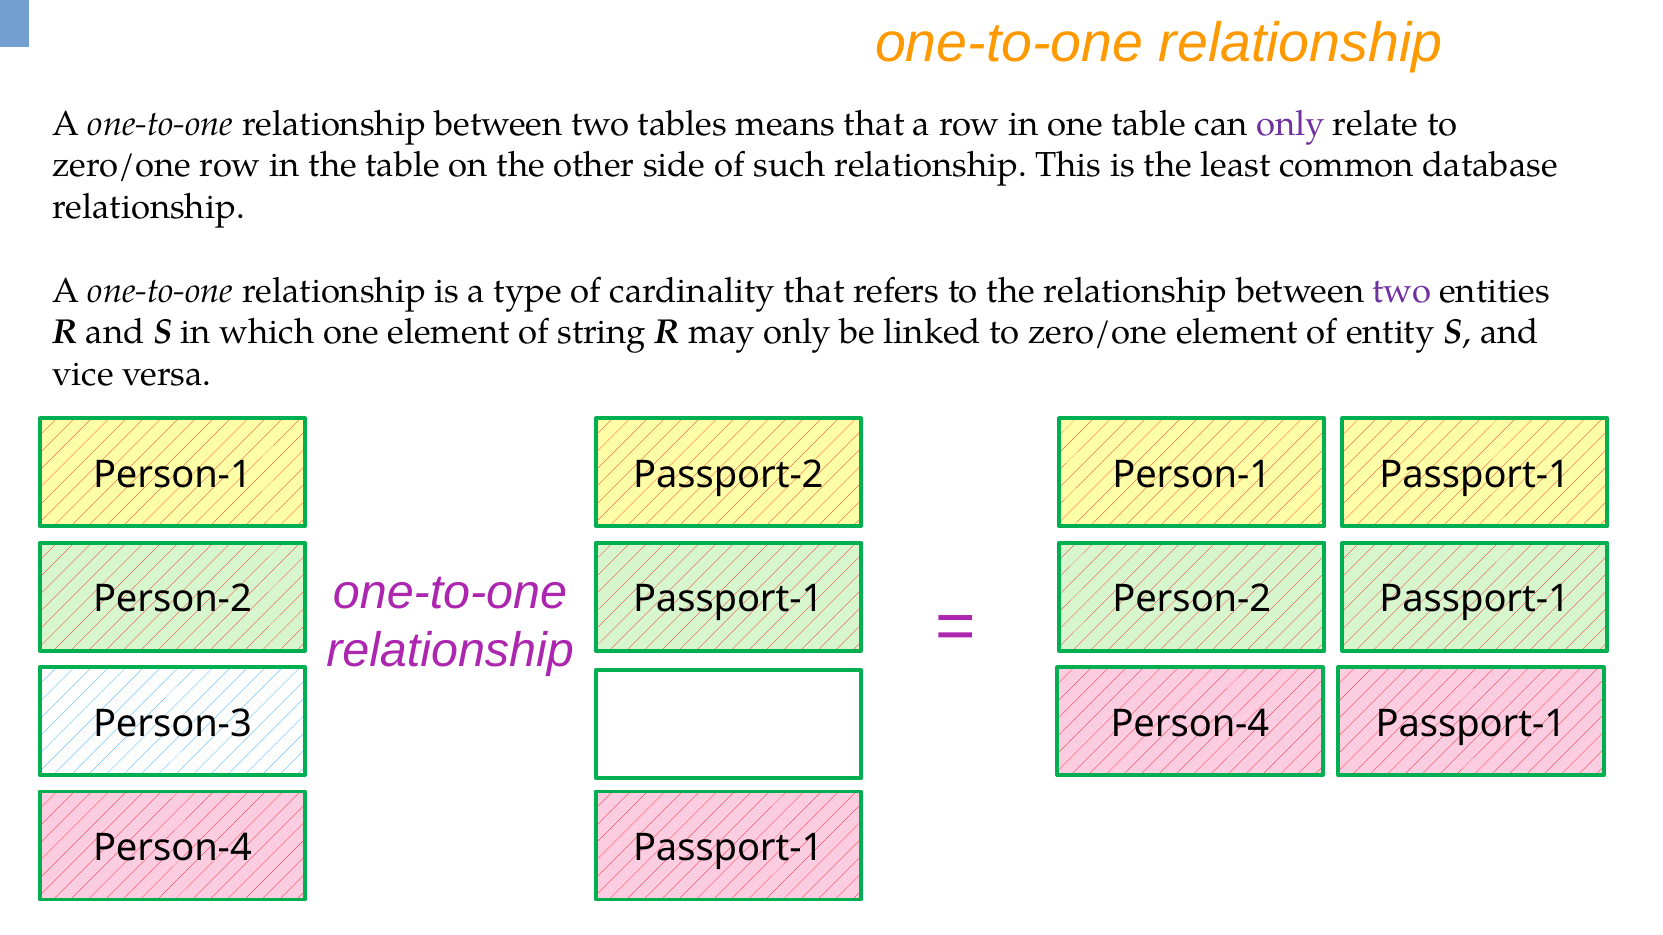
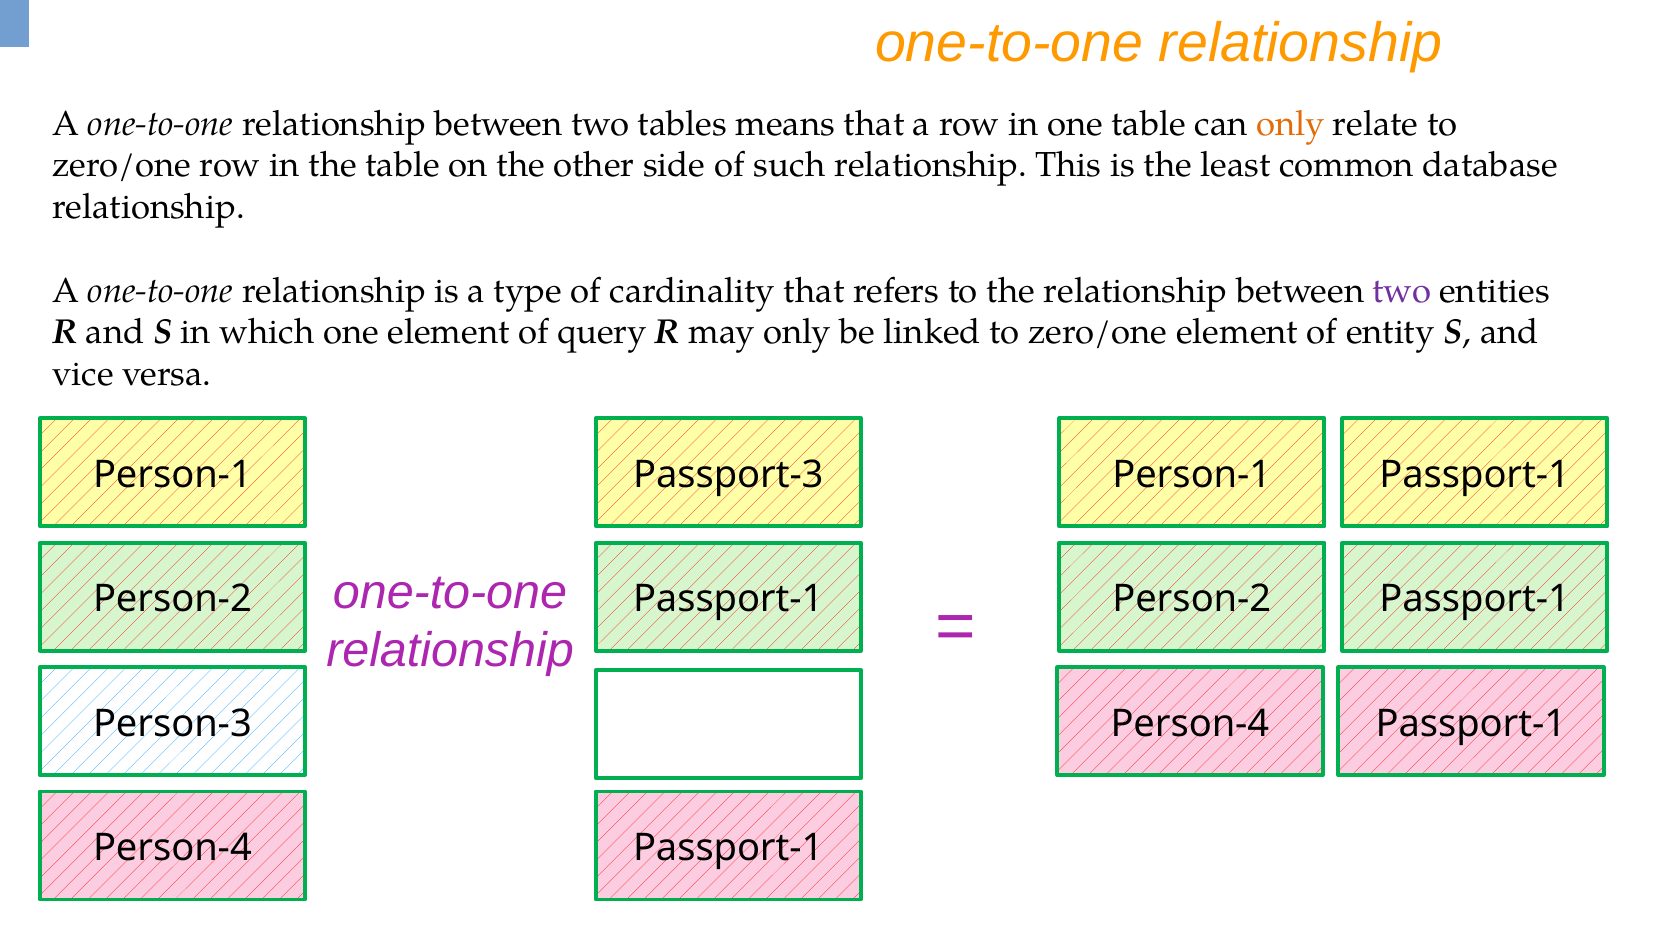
only colour: purple -> orange (1291, 124)
string: string -> query (602, 332)
Passport-2: Passport-2 -> Passport-3 (728, 475)
